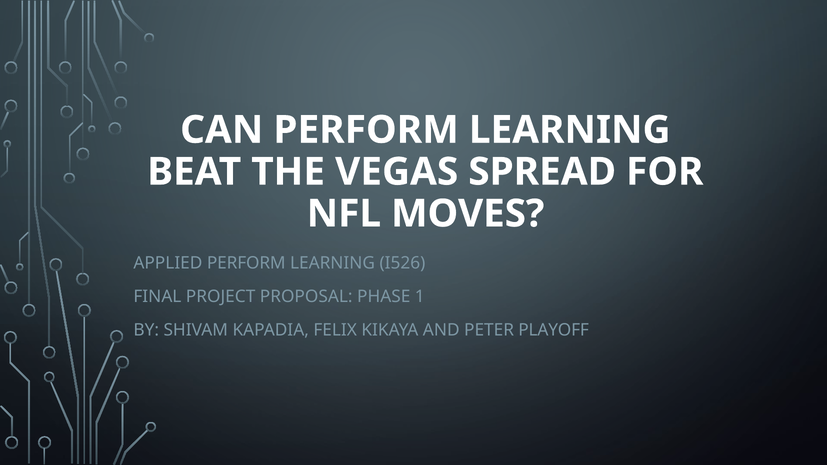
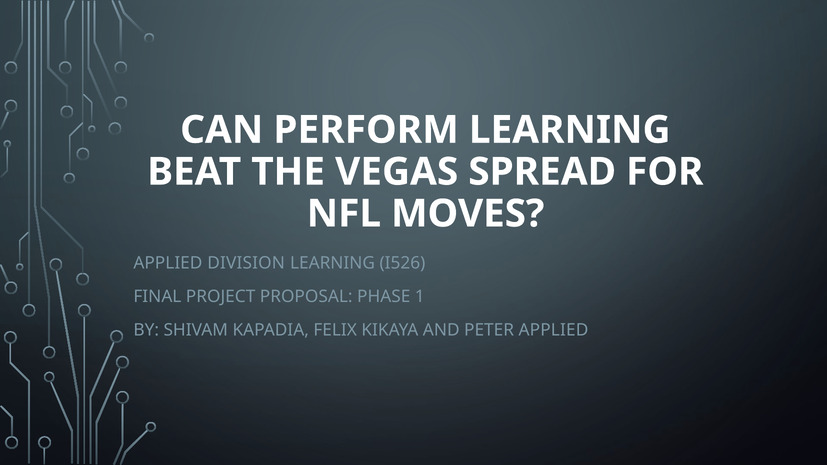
APPLIED PERFORM: PERFORM -> DIVISION (246, 263)
PETER PLAYOFF: PLAYOFF -> APPLIED (553, 330)
